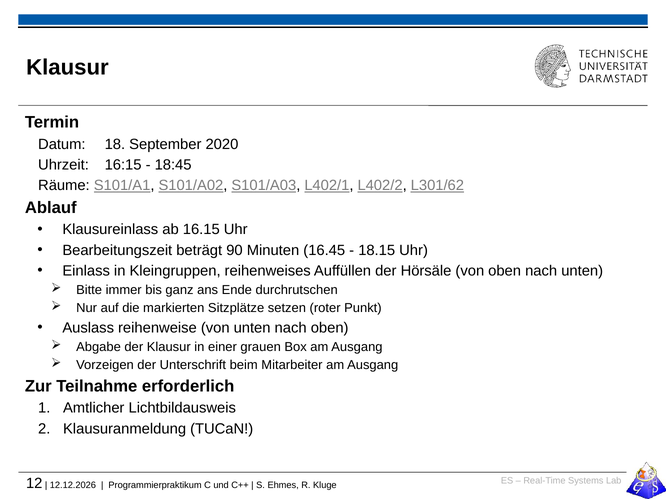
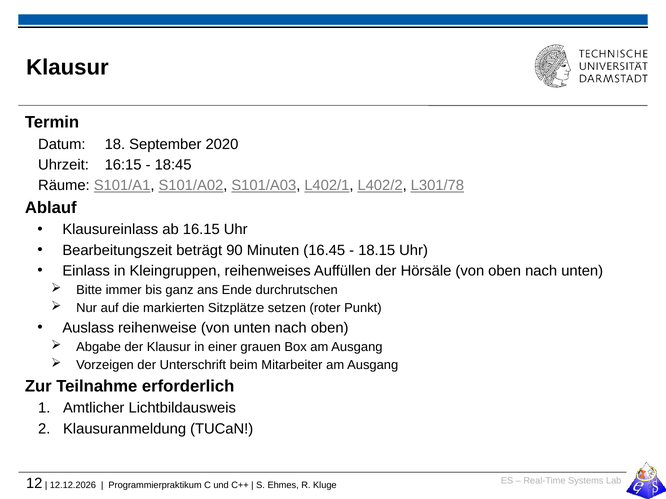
L301/62: L301/62 -> L301/78 (437, 186)
